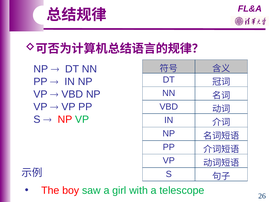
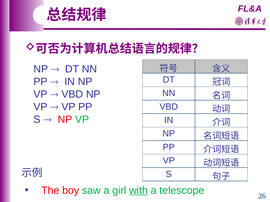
with underline: none -> present (139, 191)
